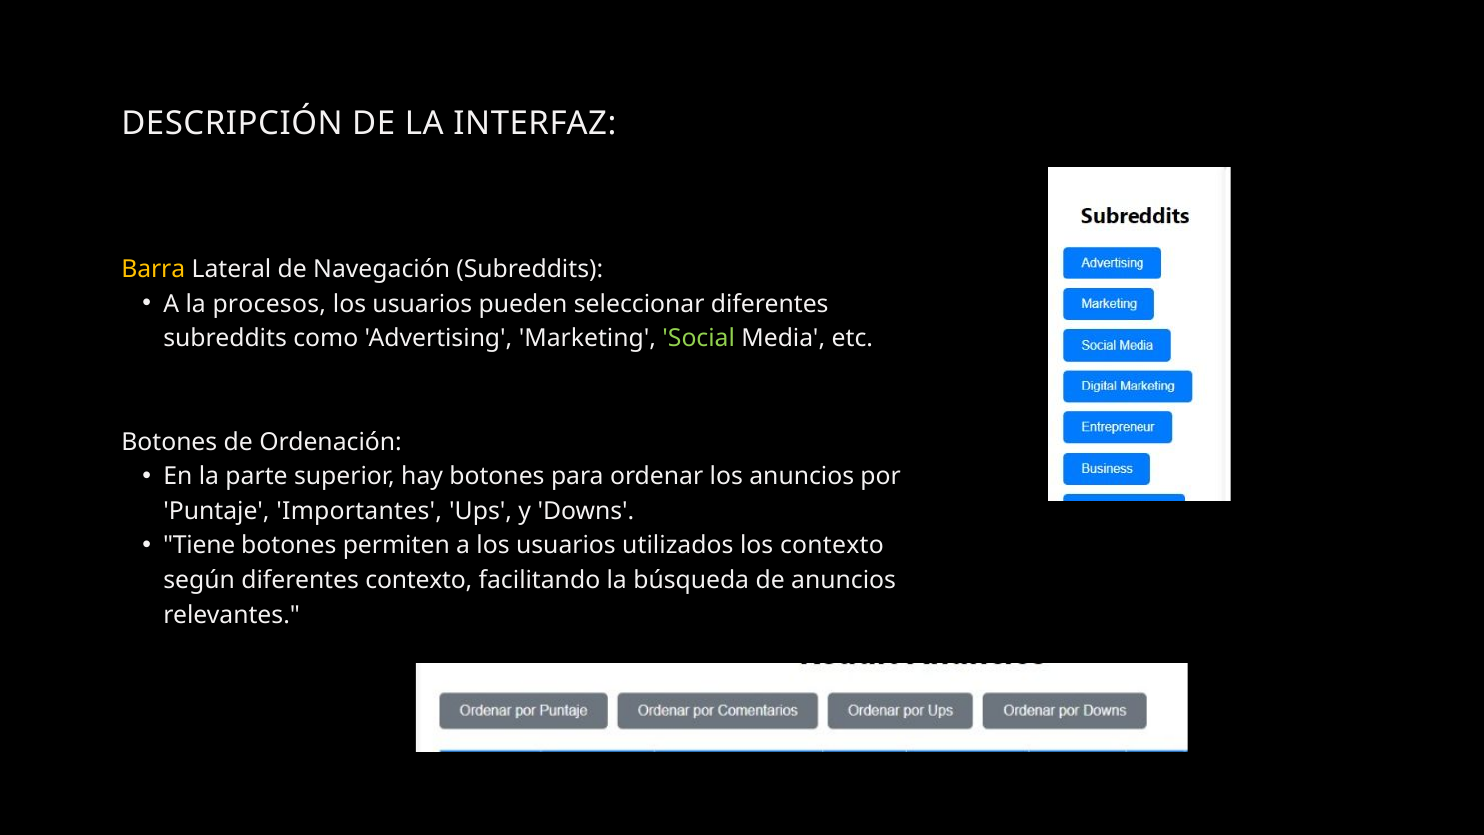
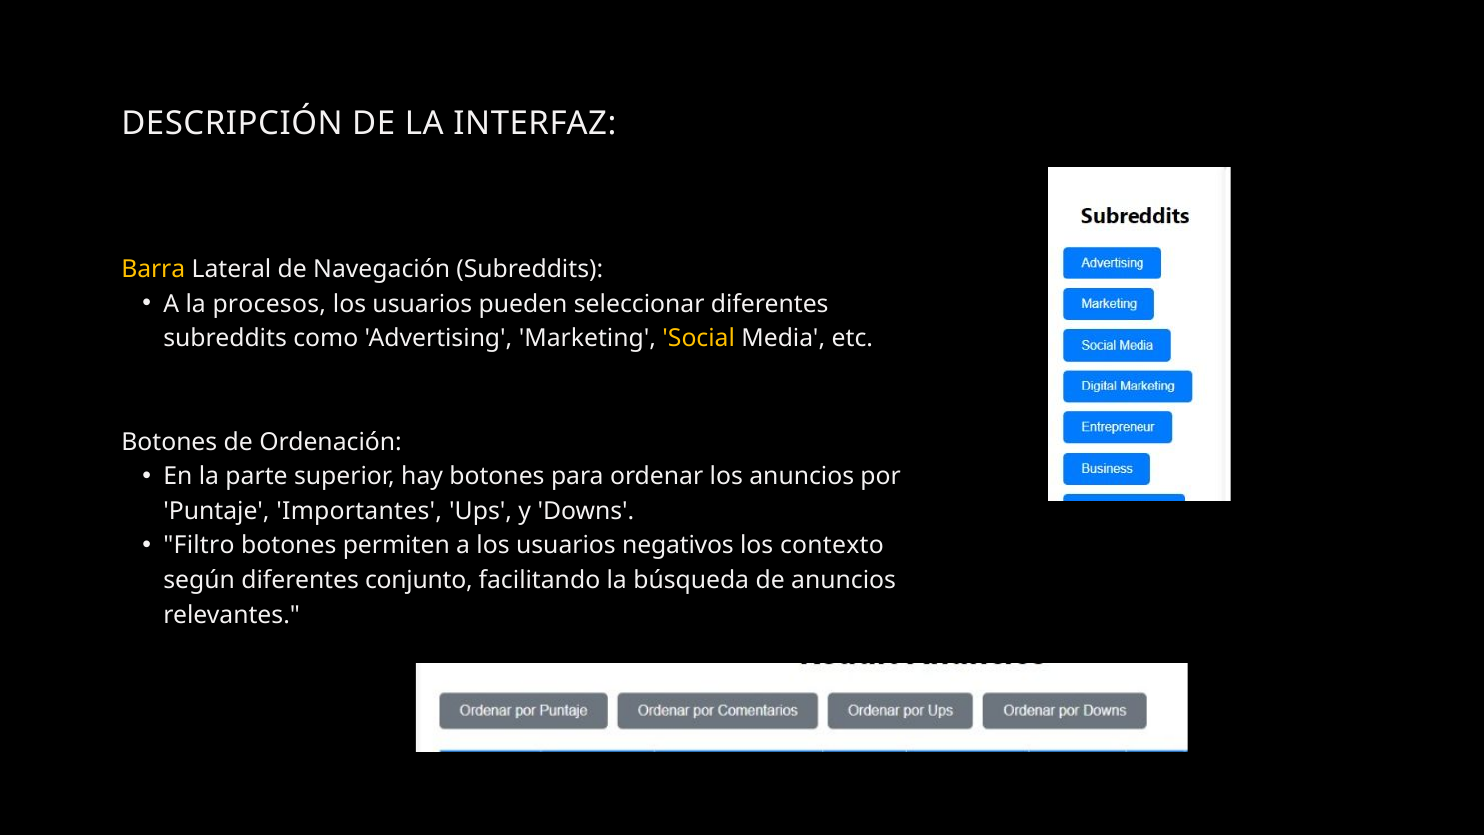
Social colour: light green -> yellow (699, 339)
Tiene: Tiene -> Filtro (199, 546)
utilizados: utilizados -> negativos (678, 546)
diferentes contexto: contexto -> conjunto (419, 580)
